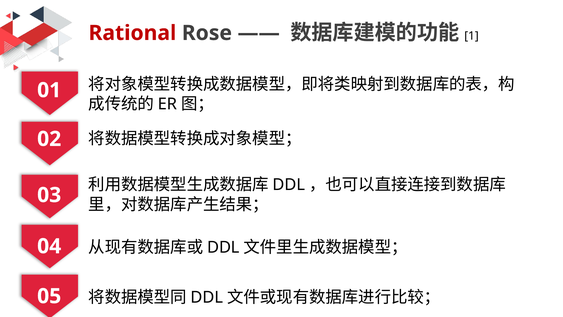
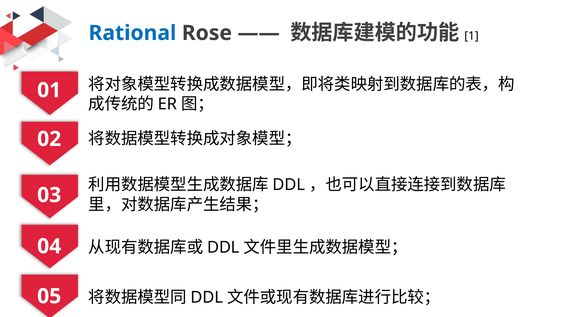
Rational colour: red -> blue (132, 33)
